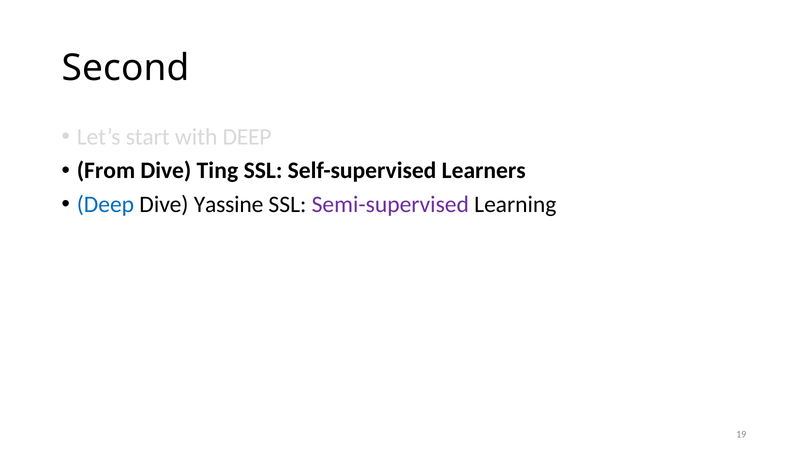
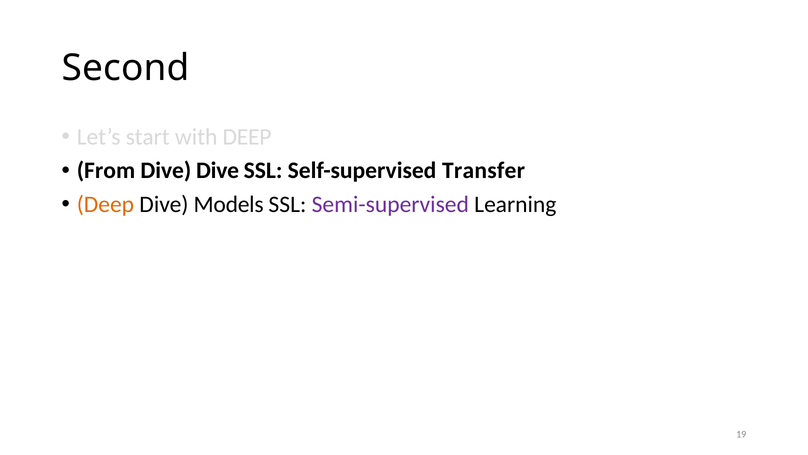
Dive Ting: Ting -> Dive (218, 170)
Learners: Learners -> Transfer (484, 170)
Deep colour: blue -> orange (105, 204)
Yassine: Yassine -> Models (229, 204)
